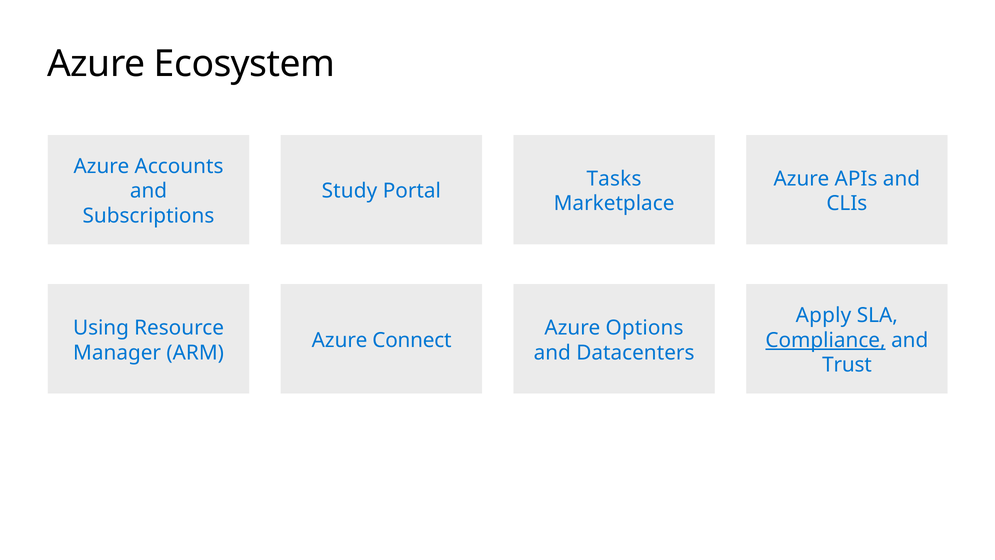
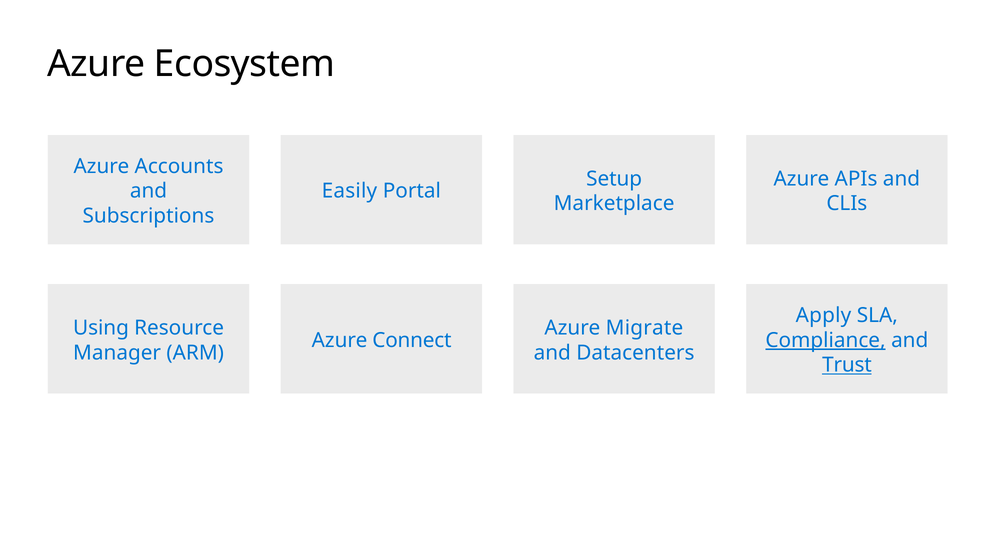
Tasks: Tasks -> Setup (614, 179)
Study: Study -> Easily (349, 191)
Options: Options -> Migrate (645, 328)
Trust underline: none -> present (847, 365)
